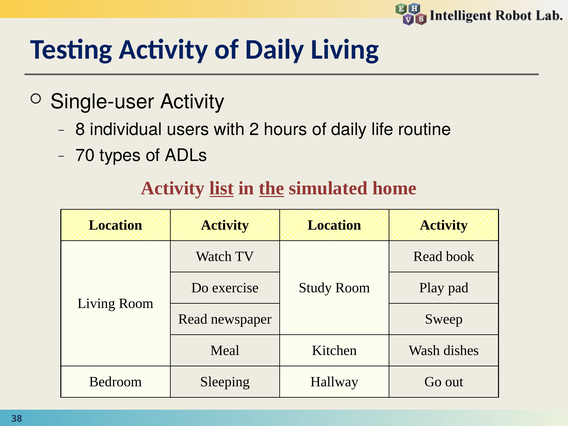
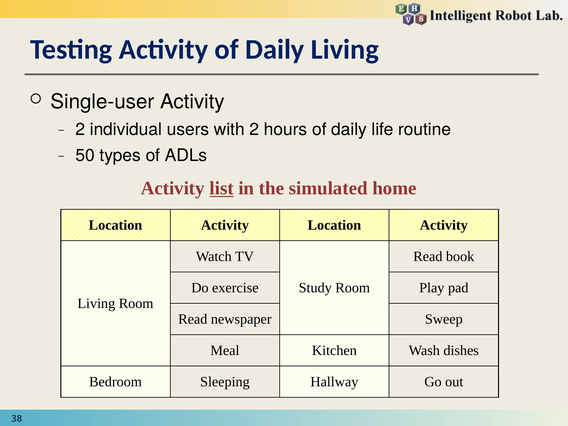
8: 8 -> 2 (80, 129)
70: 70 -> 50 (85, 156)
the underline: present -> none (271, 188)
